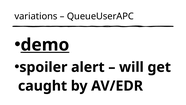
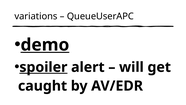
spoiler underline: none -> present (43, 67)
